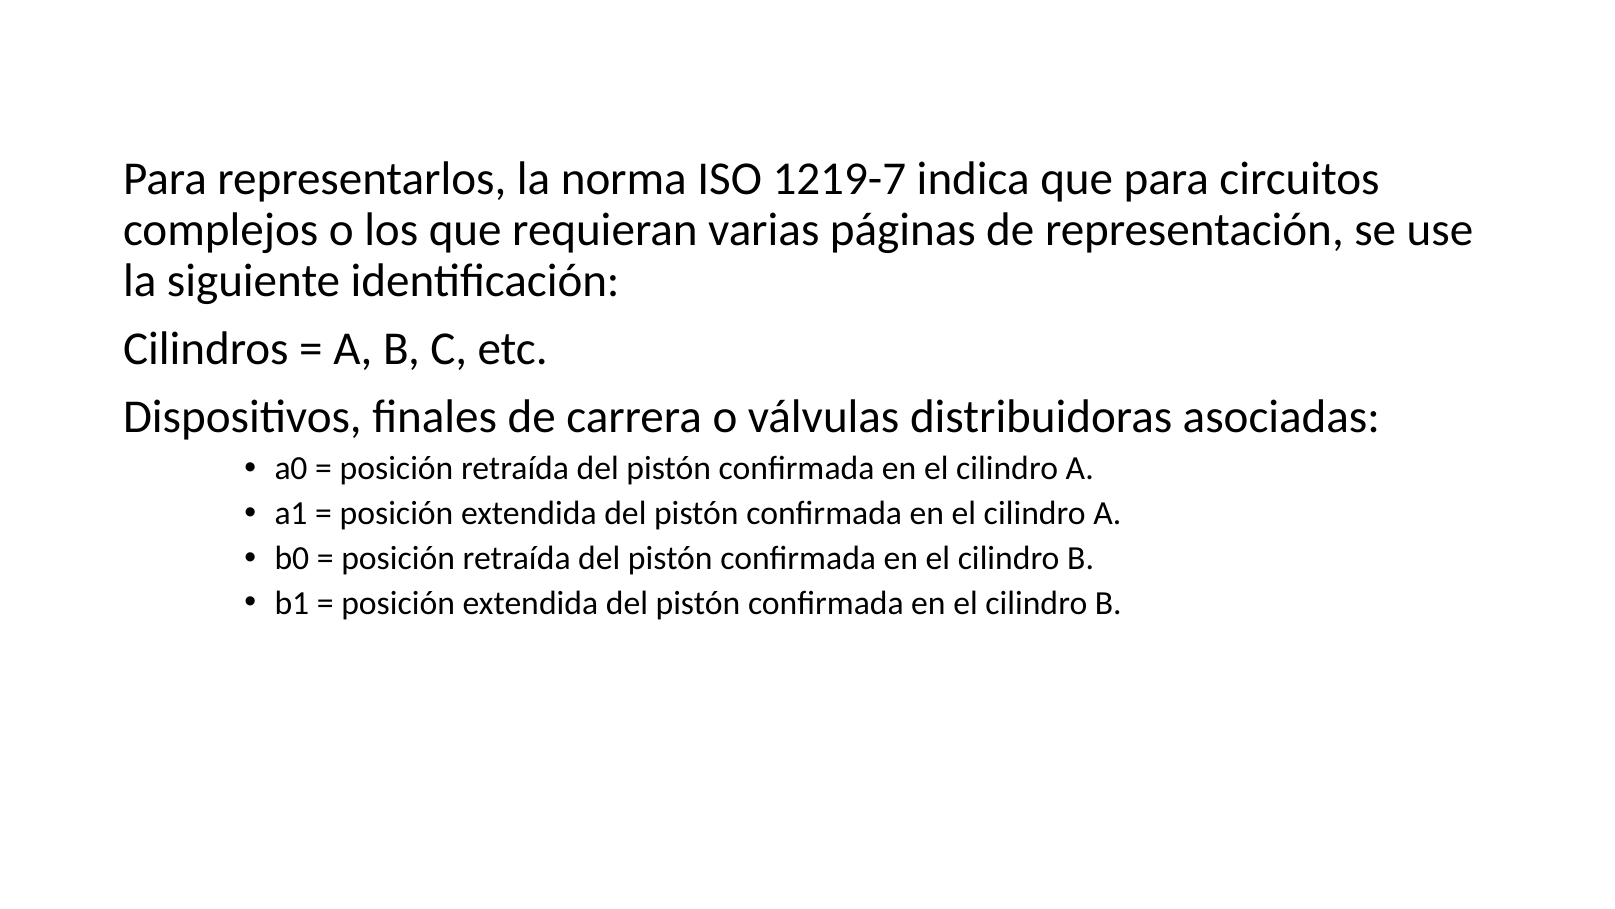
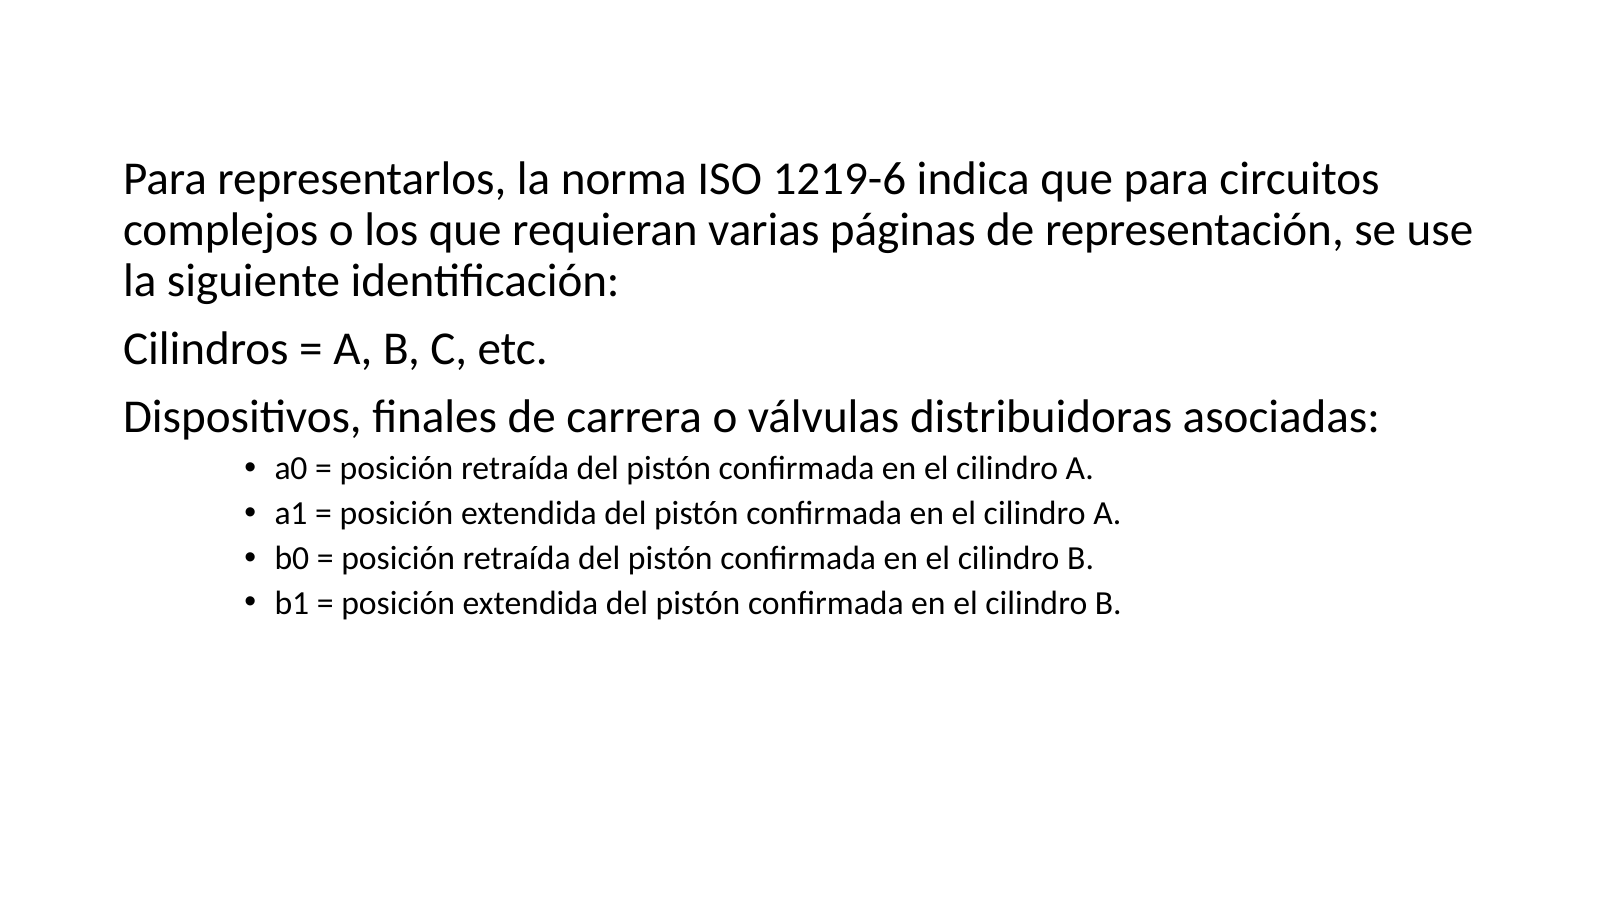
1219-7: 1219-7 -> 1219-6 (839, 179)
